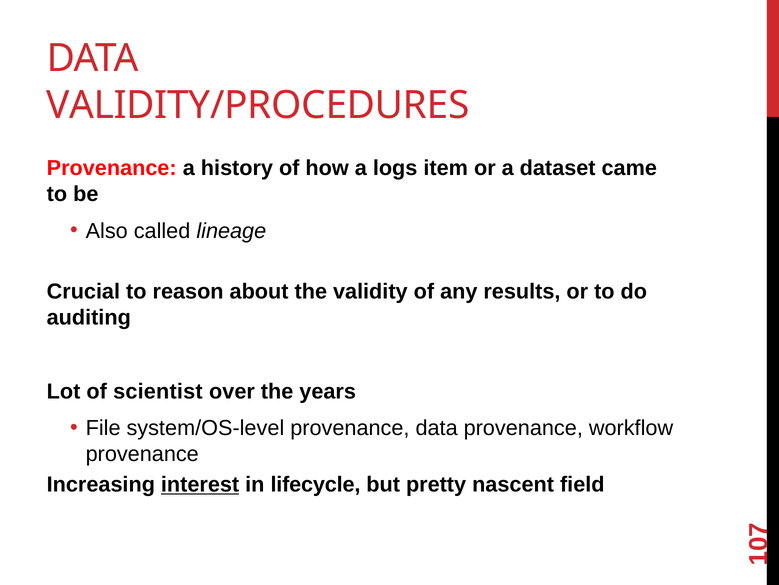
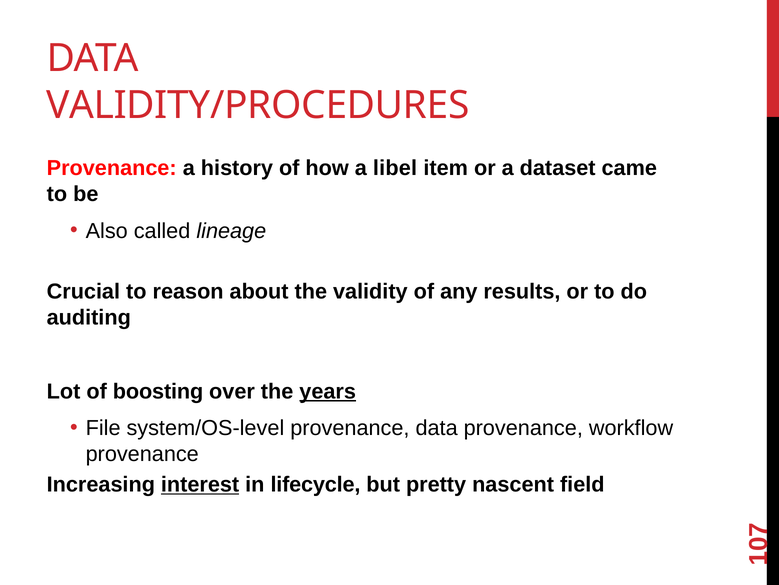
logs: logs -> libel (395, 168)
scientist: scientist -> boosting (158, 391)
years underline: none -> present (328, 391)
